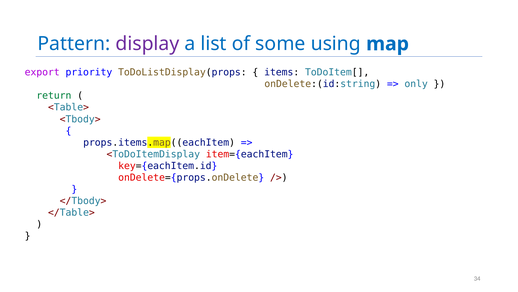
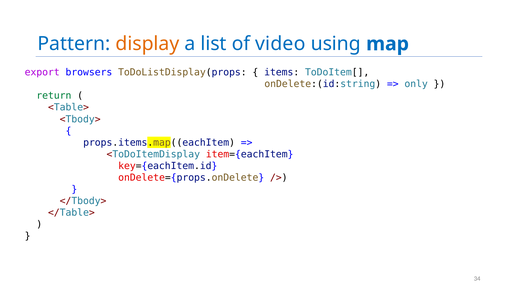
display colour: purple -> orange (147, 44)
some: some -> video (280, 44)
priority: priority -> browsers (89, 72)
